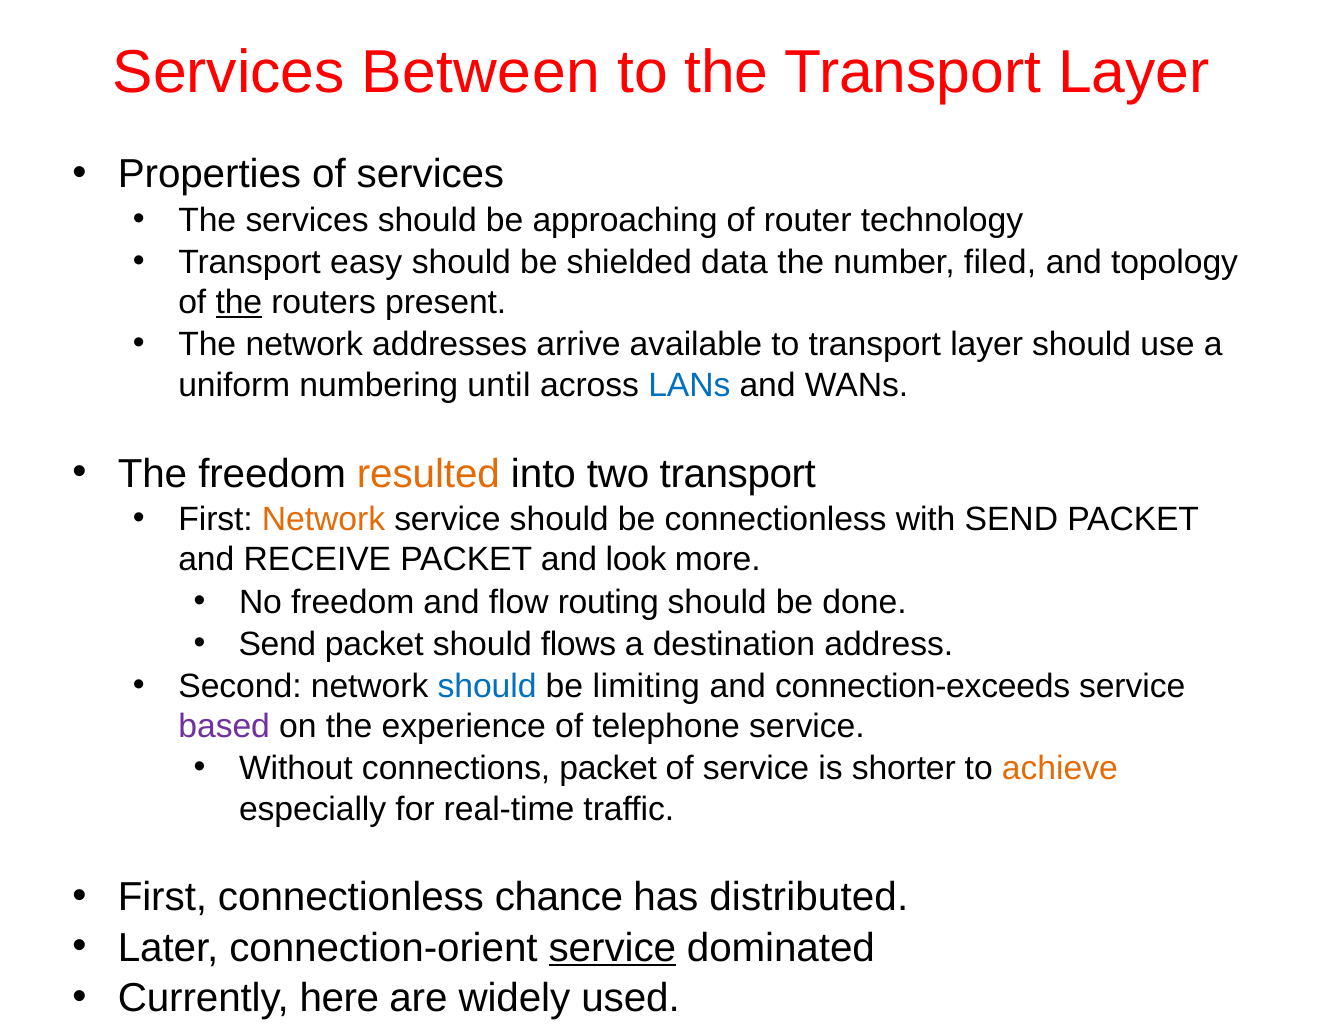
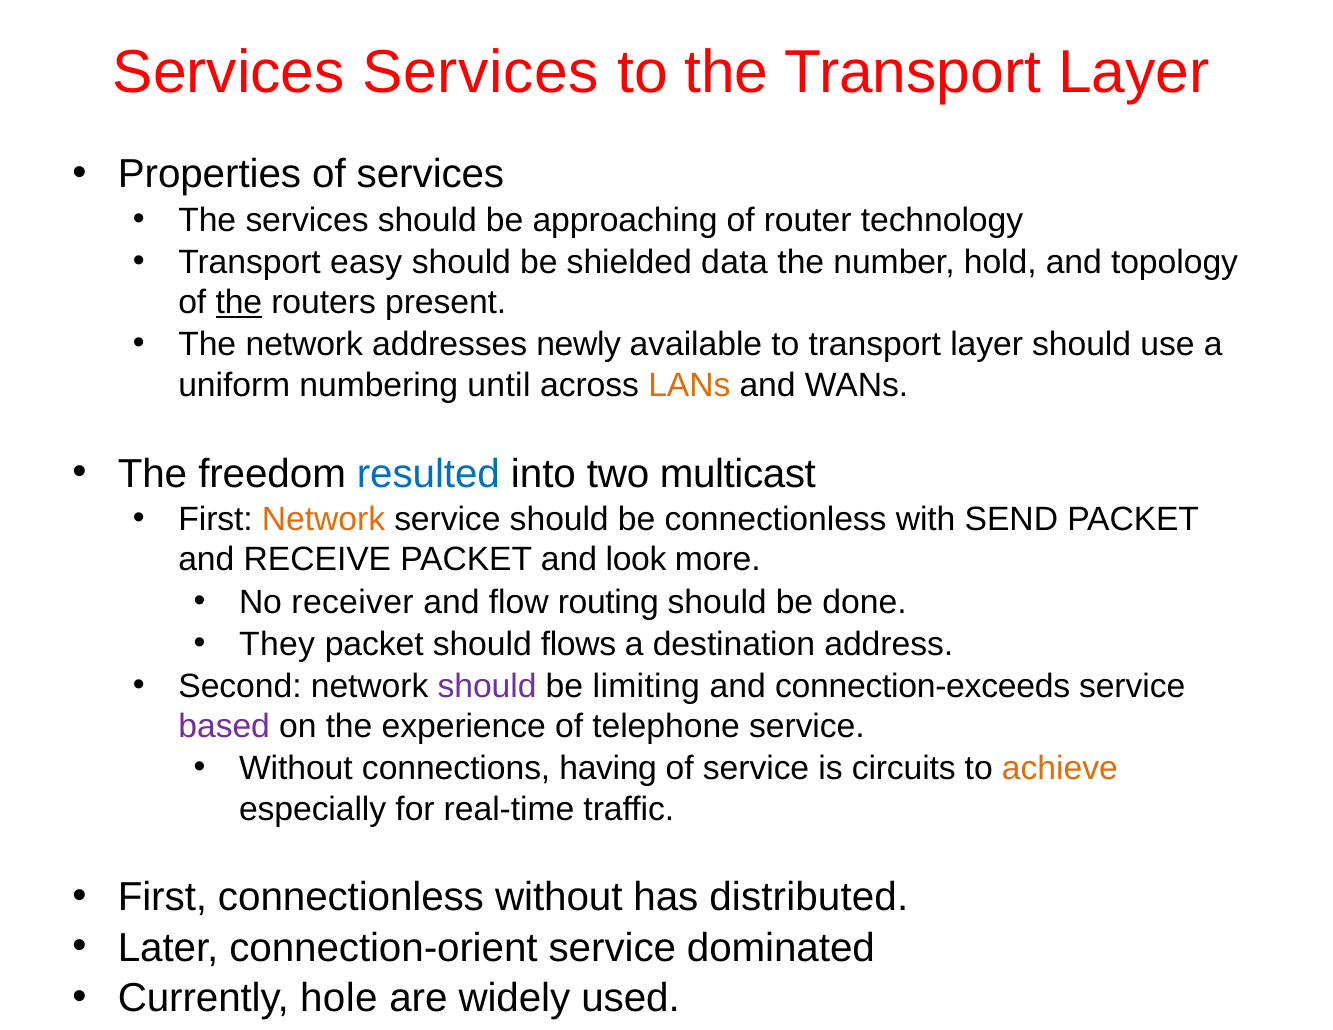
Services Between: Between -> Services (481, 73)
filed: filed -> hold (1000, 262)
arrive: arrive -> newly (579, 345)
LANs colour: blue -> orange (689, 385)
resulted colour: orange -> blue (428, 474)
two transport: transport -> multicast (738, 474)
No freedom: freedom -> receiver (353, 602)
Send: Send -> They (277, 644)
should colour: blue -> purple (487, 686)
connections packet: packet -> having (608, 769)
shorter: shorter -> circuits (904, 769)
connectionless chance: chance -> without (559, 898)
service underline: present -> none (612, 948)
here: here -> hole (339, 998)
